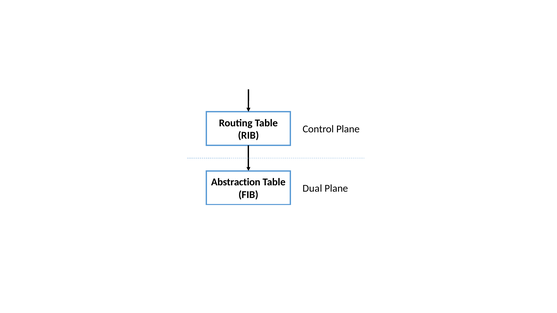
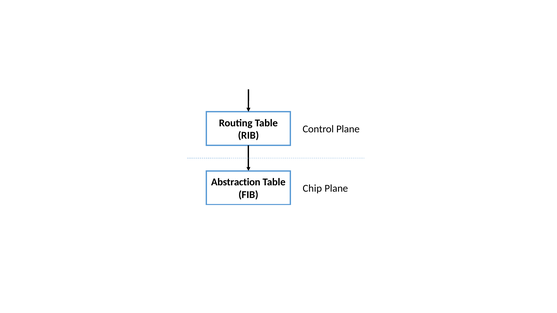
Dual: Dual -> Chip (312, 189)
